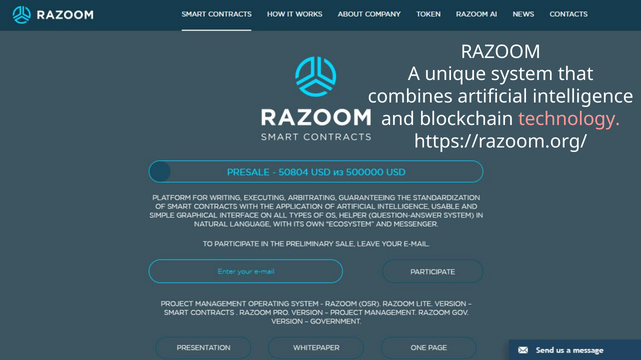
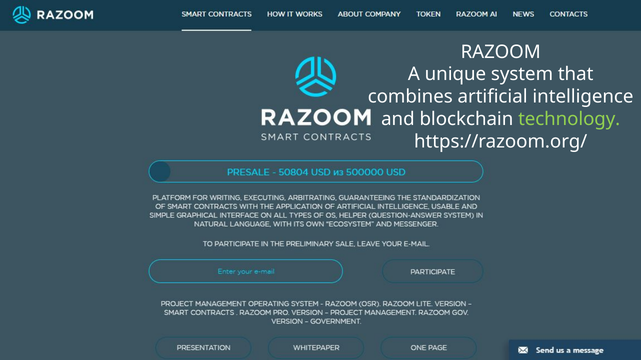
technology colour: pink -> light green (569, 119)
